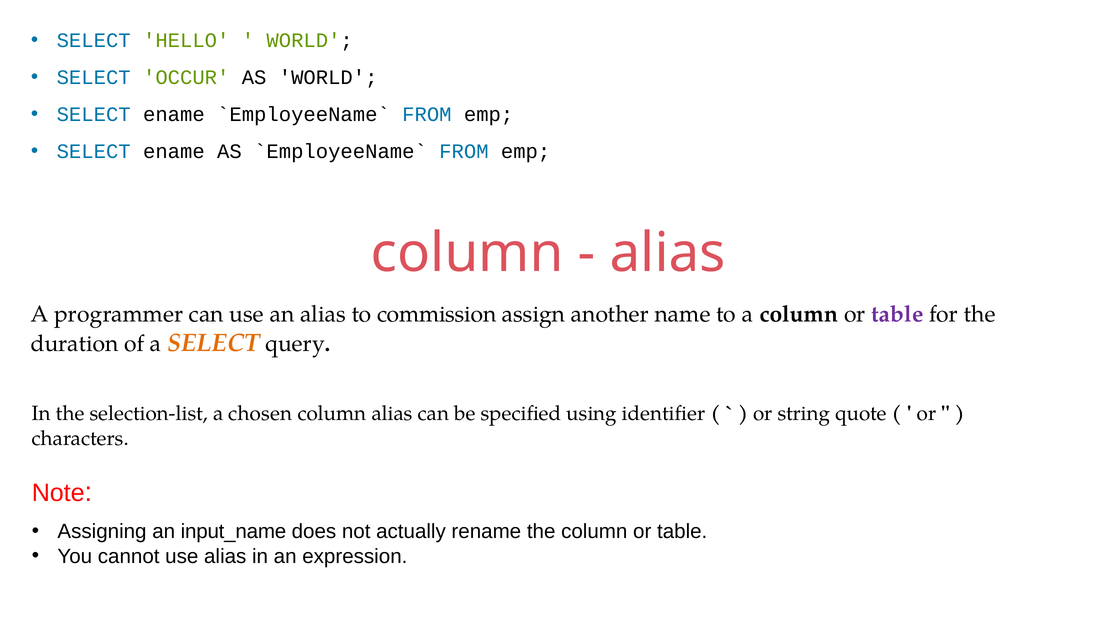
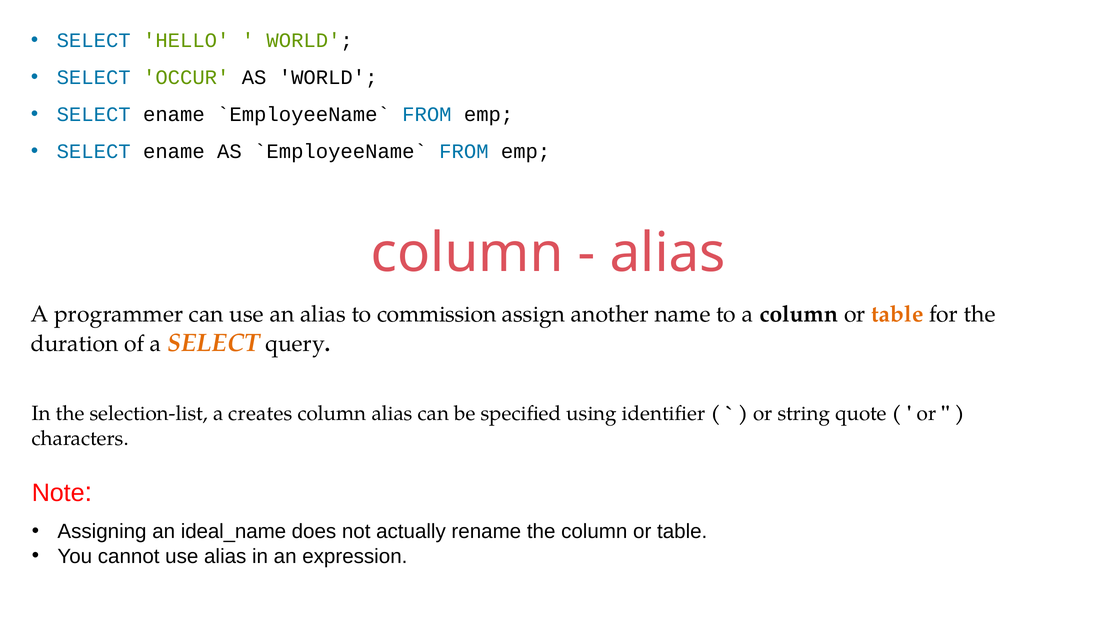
table colour: purple -> orange (897, 314)
chosen: chosen -> creates (260, 414)
input_name: input_name -> ideal_name (233, 532)
